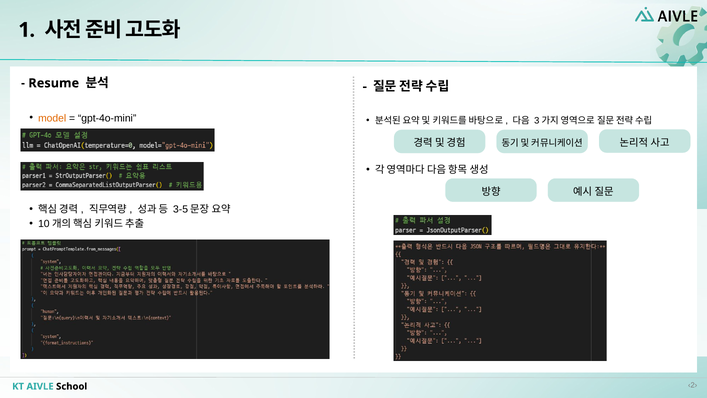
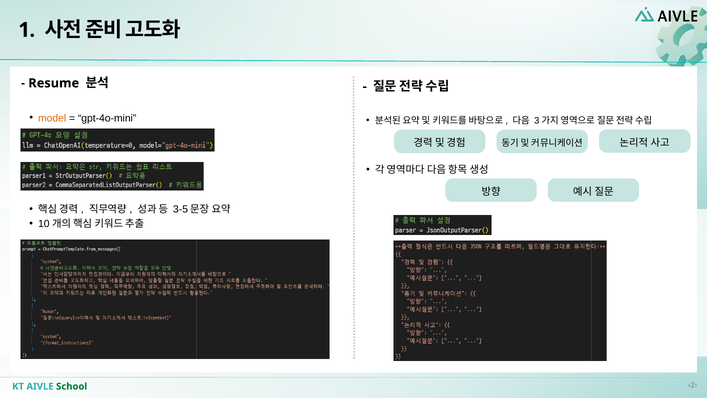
School colour: black -> green (72, 386)
